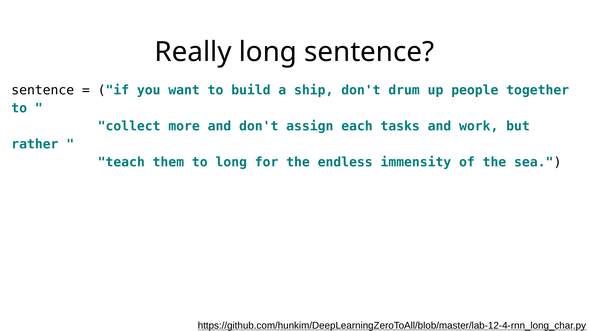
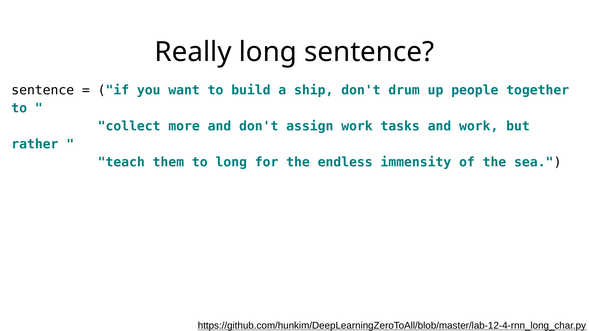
assign each: each -> work (357, 126)
